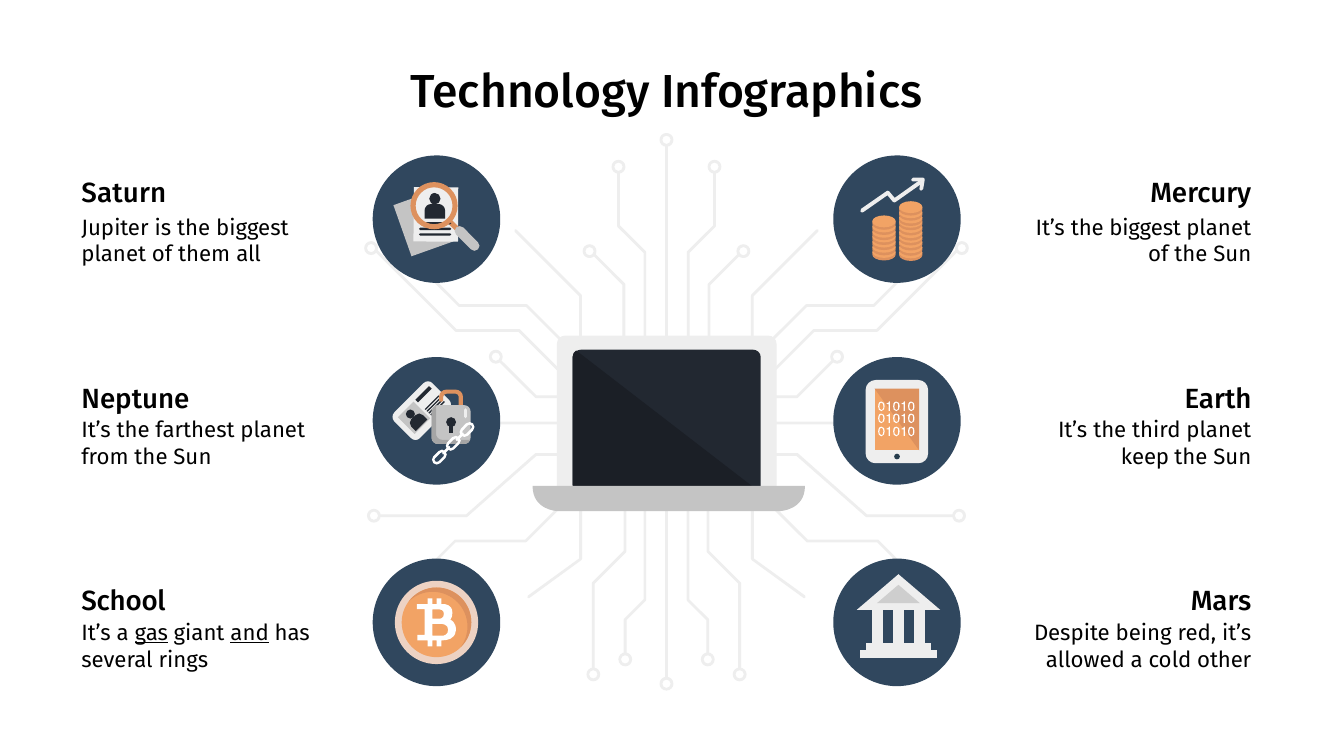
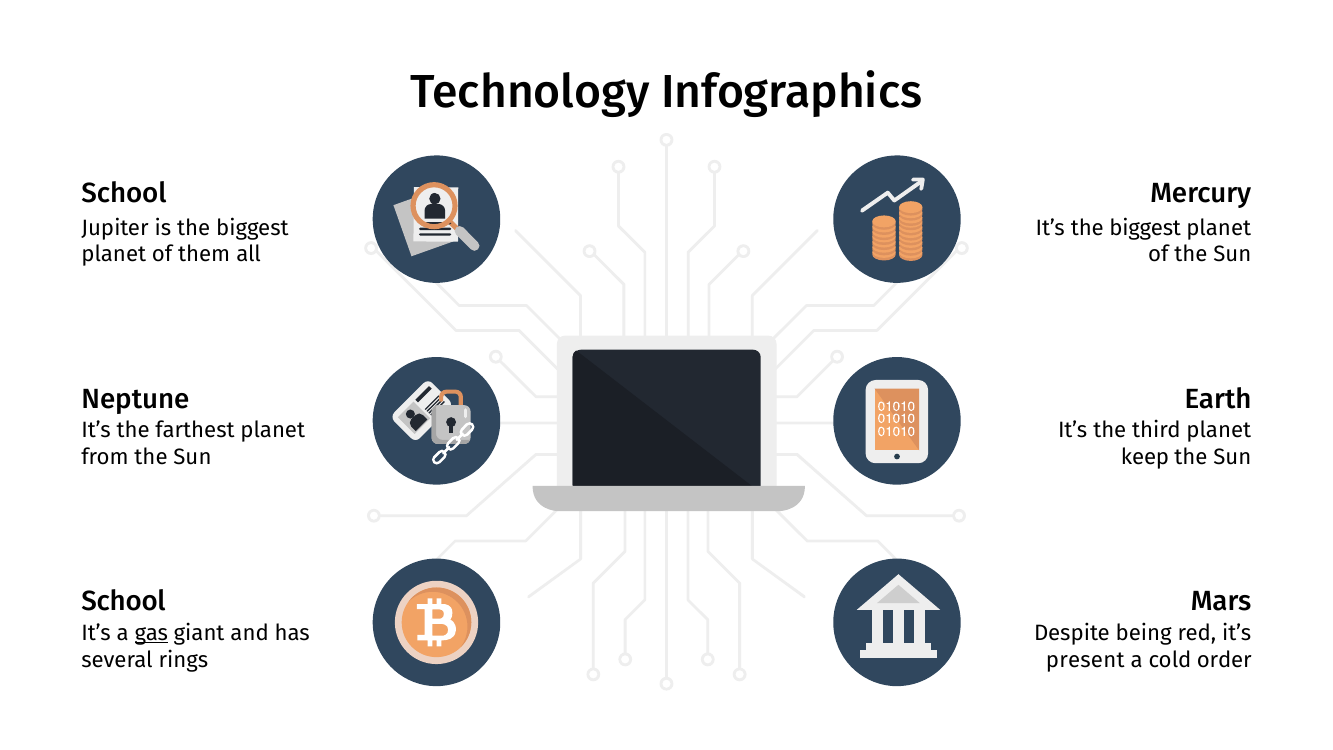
Saturn: Saturn -> School (124, 193)
and underline: present -> none (250, 633)
allowed: allowed -> present (1085, 660)
other: other -> order (1224, 660)
